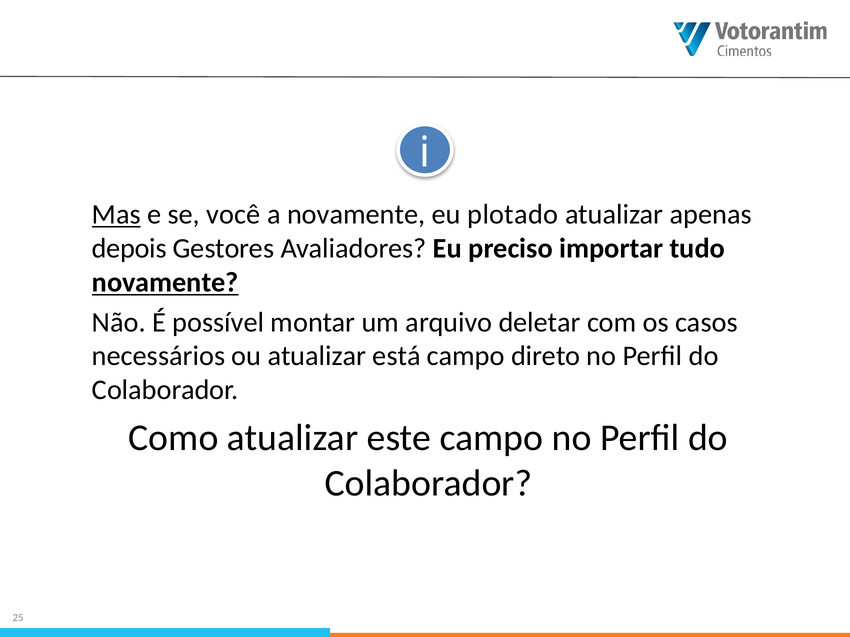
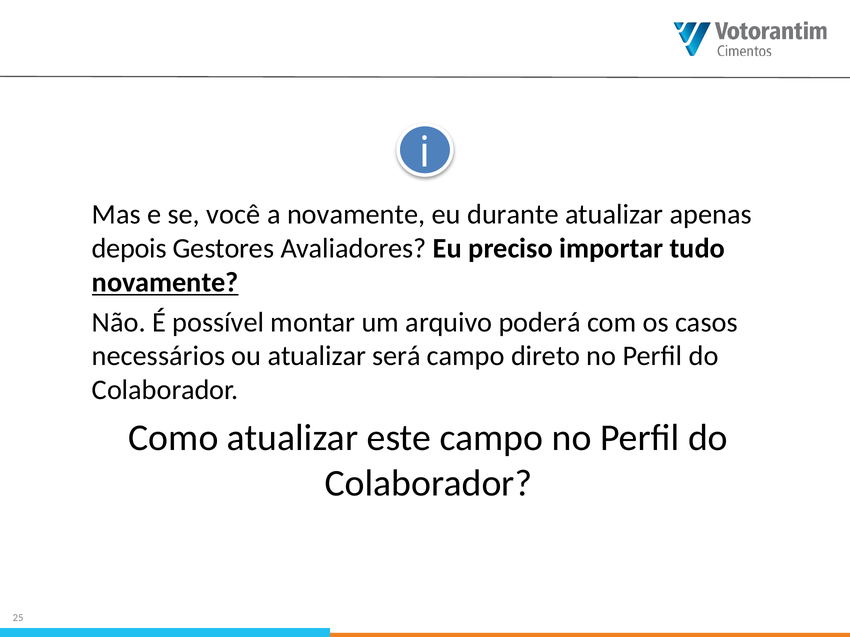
Mas underline: present -> none (116, 215)
plotado: plotado -> durante (513, 215)
deletar: deletar -> poderá (540, 322)
está: está -> será (397, 356)
